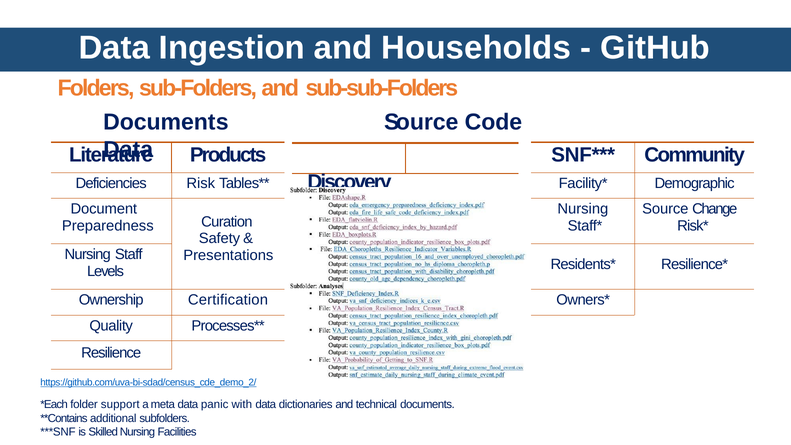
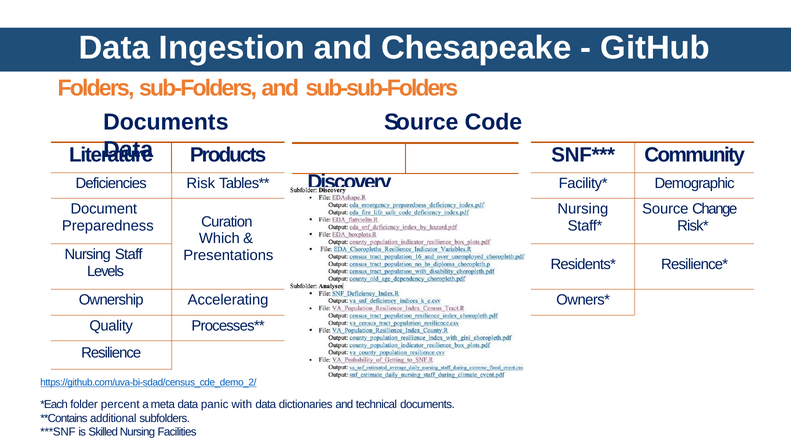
Households: Households -> Chesapeake (476, 48)
Safety: Safety -> Which (219, 238)
Certification: Certification -> Accelerating (228, 300)
support: support -> percent (120, 404)
